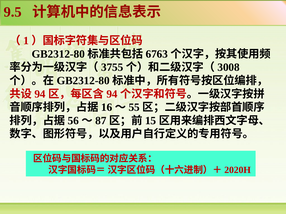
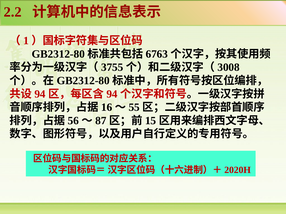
9.5: 9.5 -> 2.2 (13, 12)
